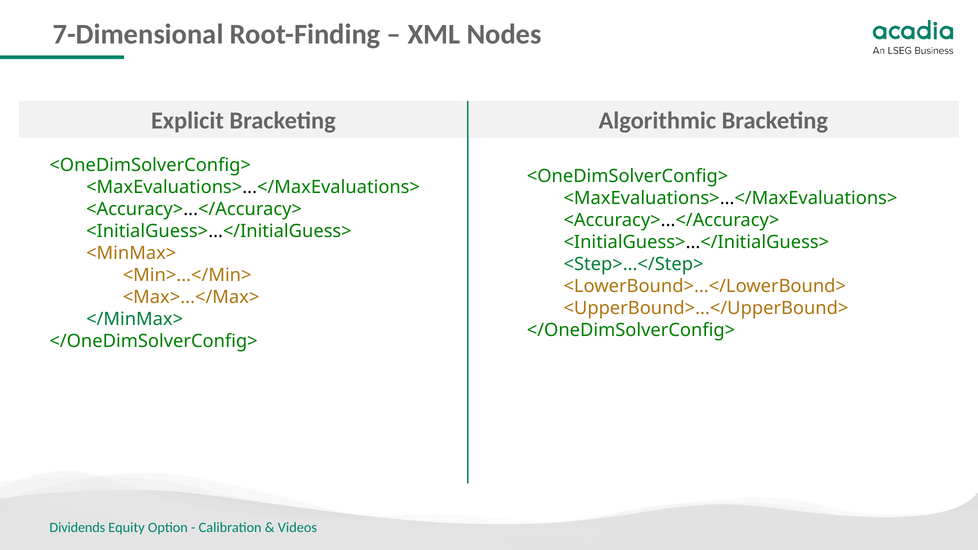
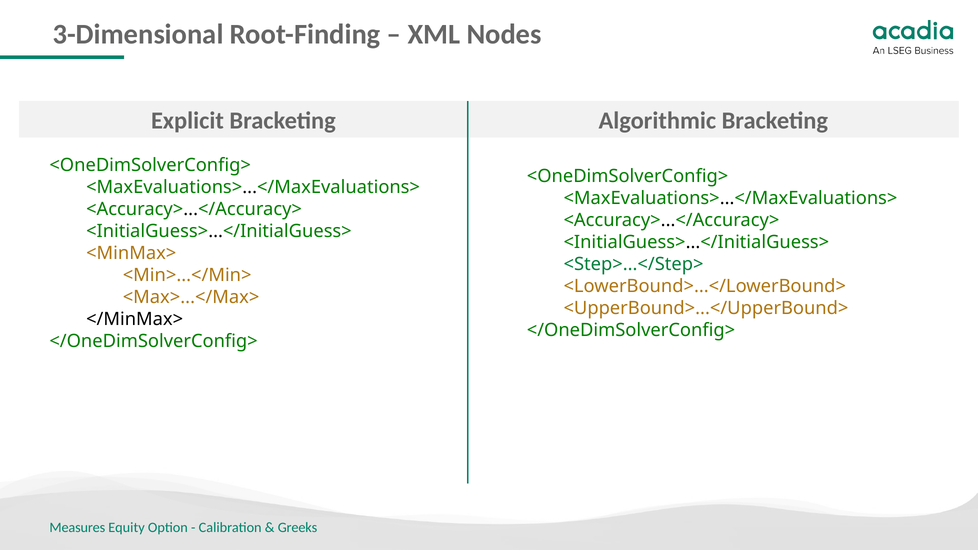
7-Dimensional: 7-Dimensional -> 3-Dimensional (138, 35)
</MinMax> colour: green -> black (135, 319)
Dividends: Dividends -> Measures (77, 527)
Videos: Videos -> Greeks (298, 527)
